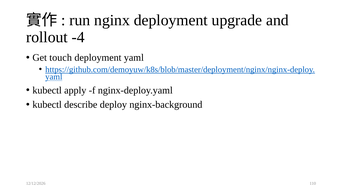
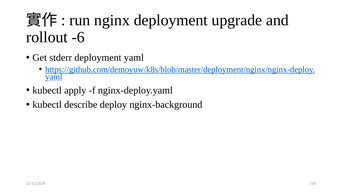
-4: -4 -> -6 (78, 37)
touch: touch -> stderr (61, 58)
